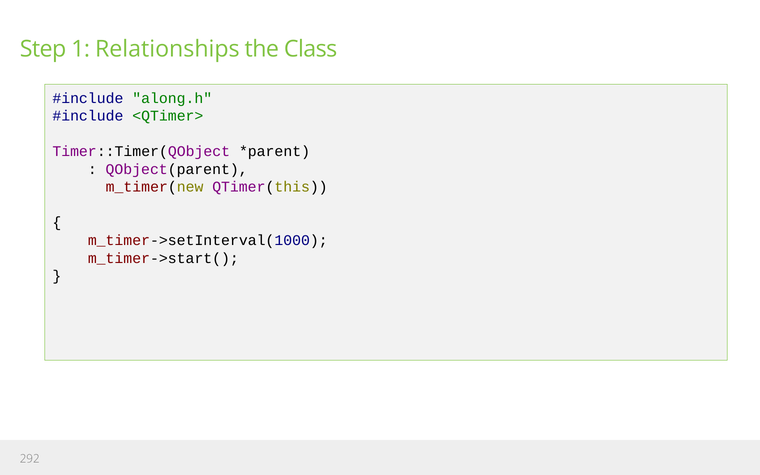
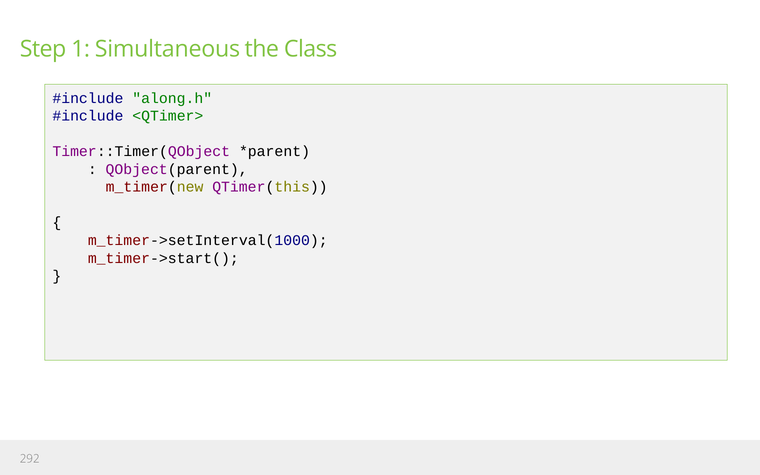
Relationships: Relationships -> Simultaneous (167, 49)
